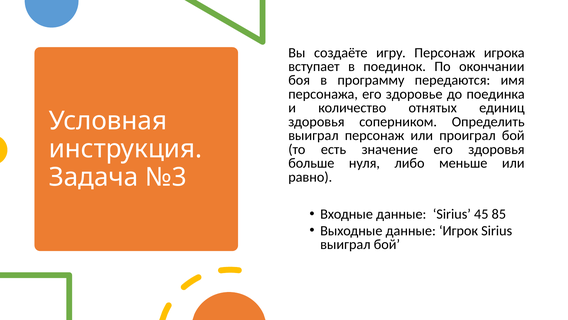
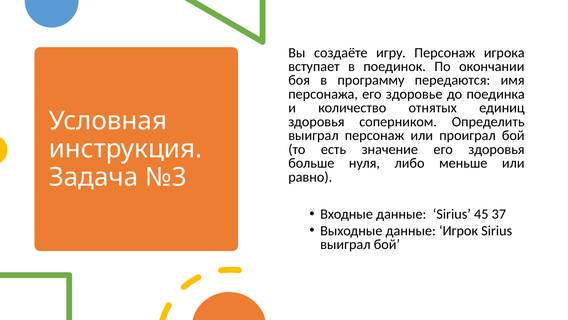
85: 85 -> 37 (499, 214)
